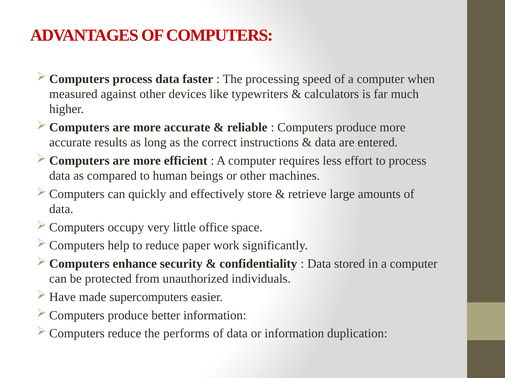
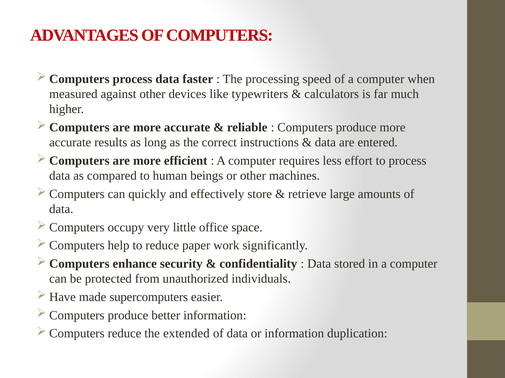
performs: performs -> extended (186, 334)
